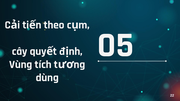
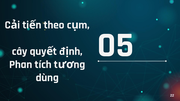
Vùng: Vùng -> Phan (21, 65)
